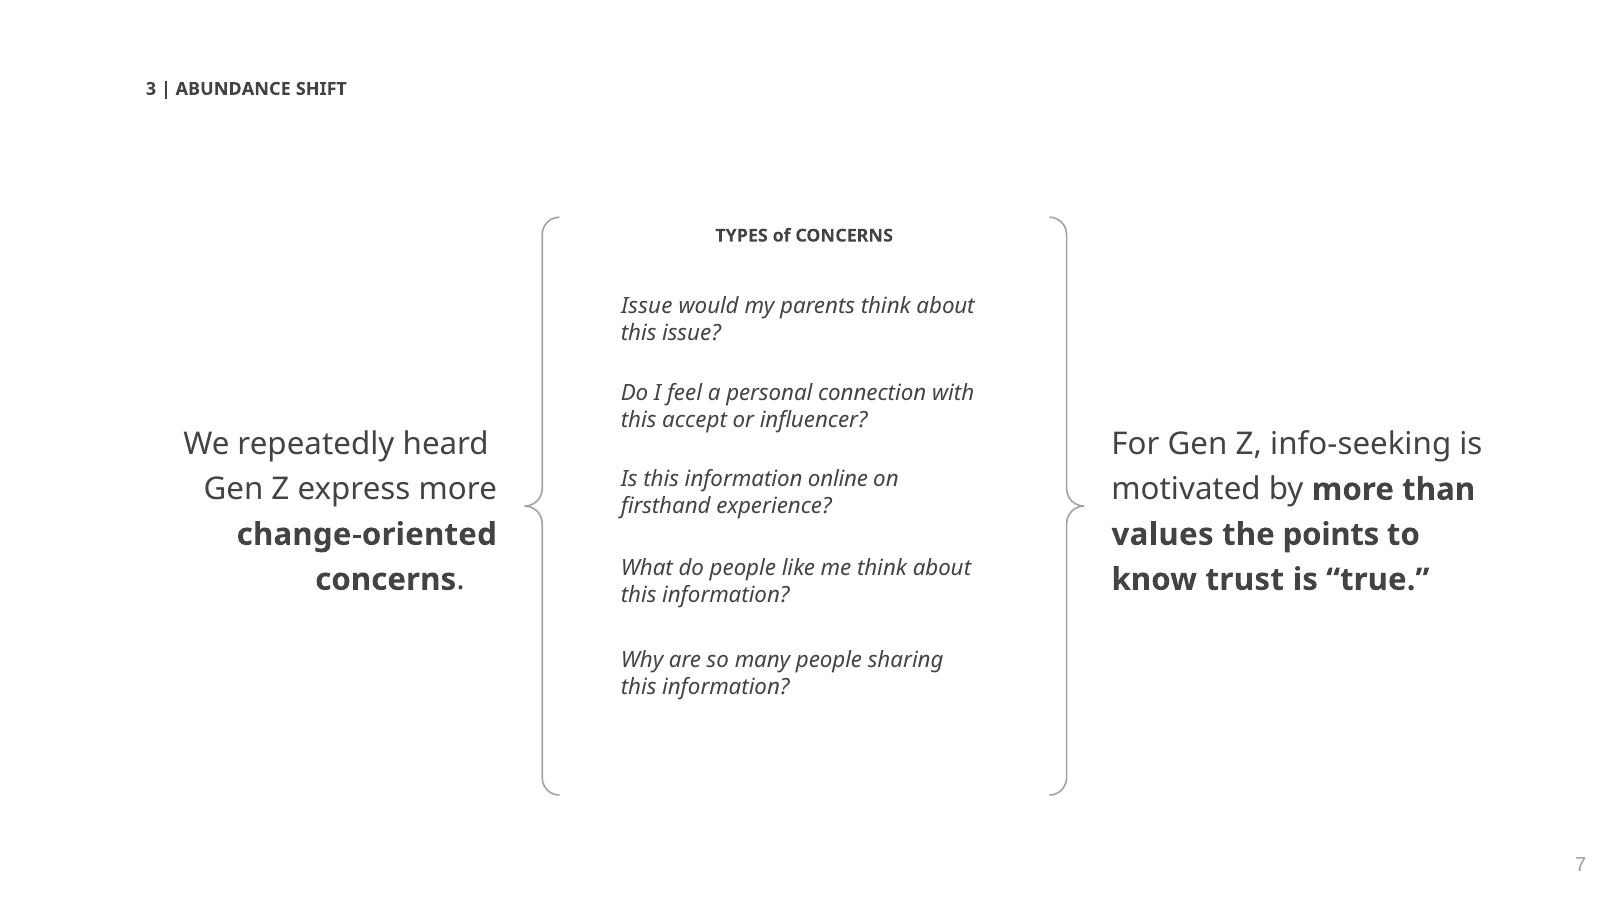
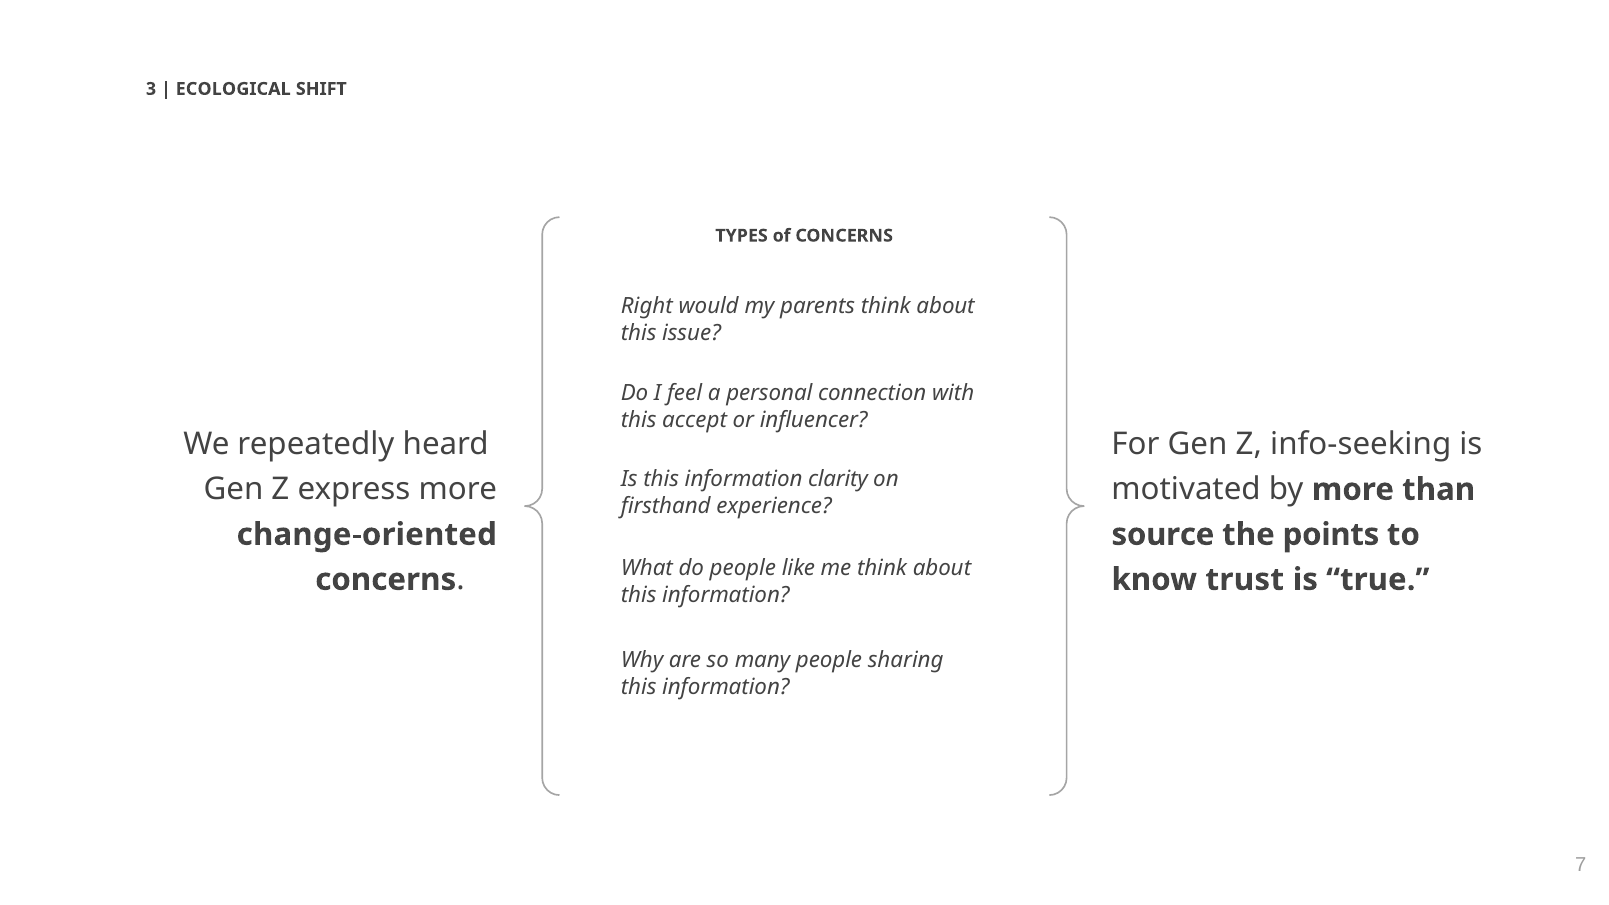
ABUNDANCE: ABUNDANCE -> ECOLOGICAL (233, 89)
Issue: Issue -> Right (647, 306)
online: online -> clarity (838, 479)
values: values -> source (1163, 535)
